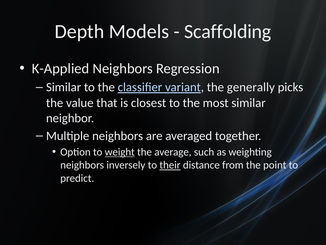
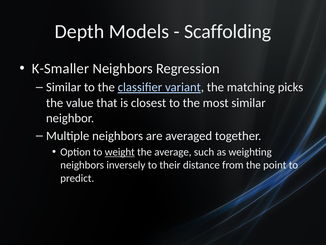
K-Applied: K-Applied -> K-Smaller (61, 68)
generally: generally -> matching (251, 87)
their underline: present -> none (170, 165)
